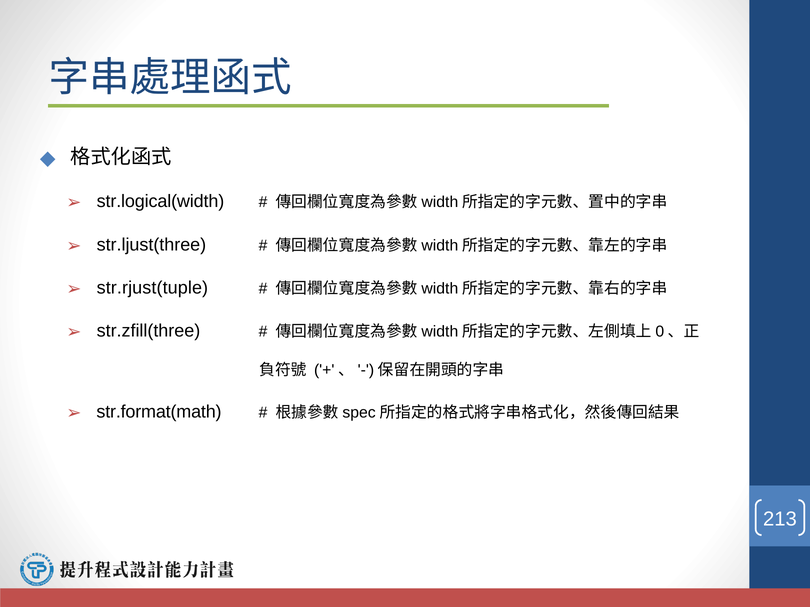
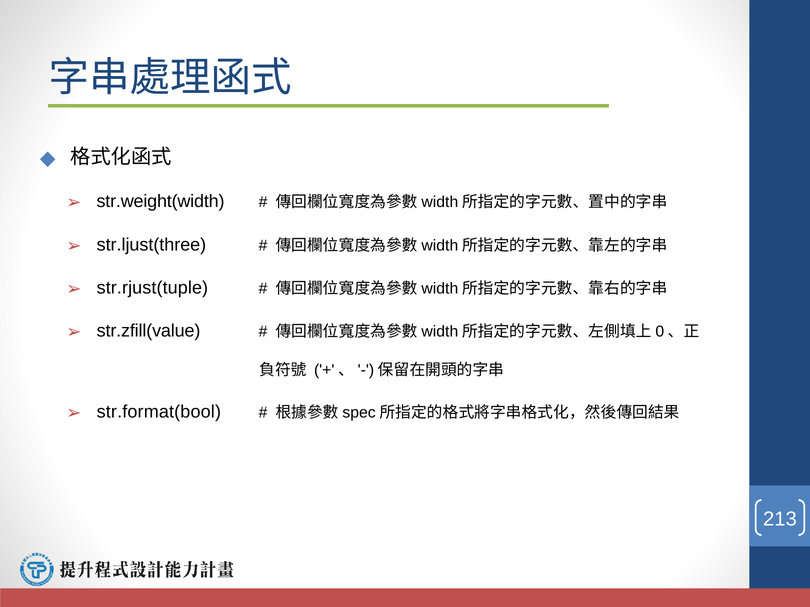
str.logical(width: str.logical(width -> str.weight(width (161, 202)
str.zfill(three: str.zfill(three -> str.zfill(value (149, 331)
str.format(math: str.format(math -> str.format(bool (159, 412)
